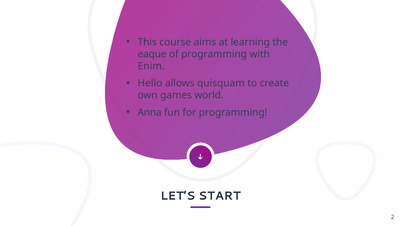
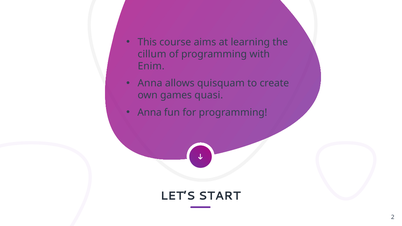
eaque: eaque -> cillum (152, 54)
Hello: Hello -> Anna (150, 83)
world: world -> quasi (209, 95)
